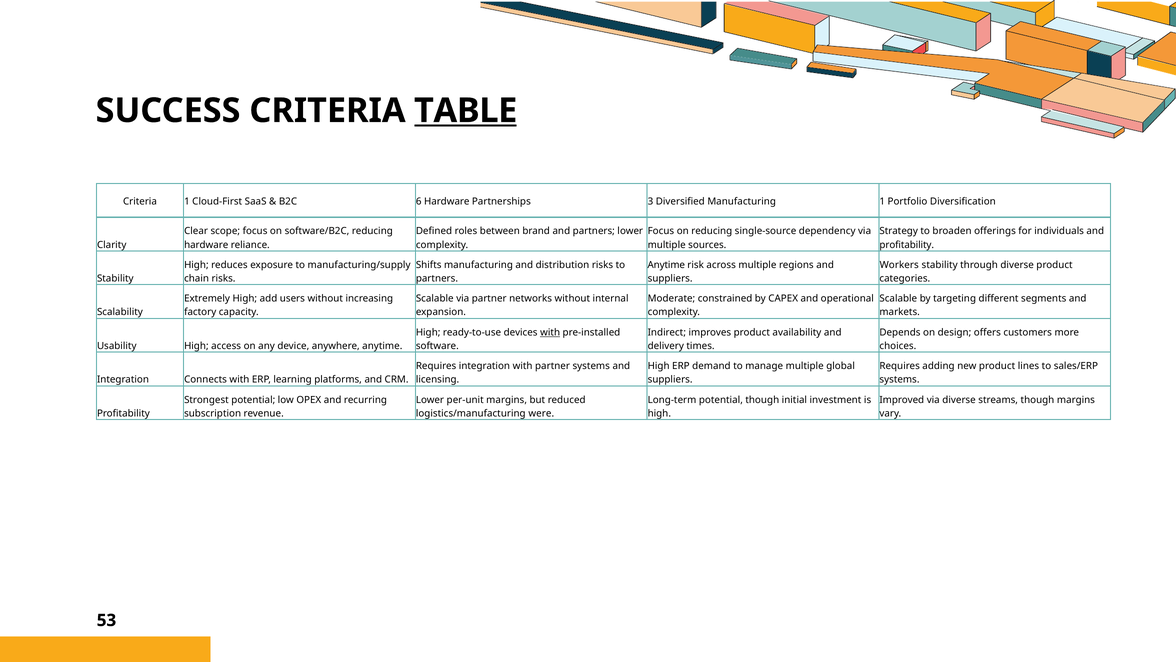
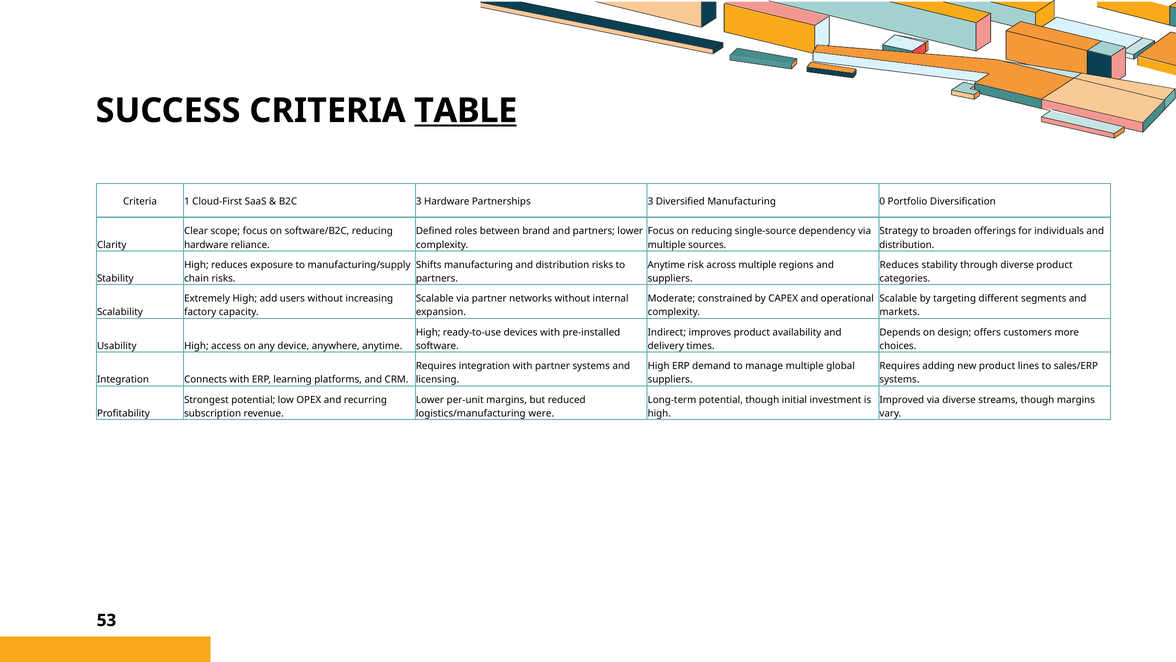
B2C 6: 6 -> 3 (419, 201)
Manufacturing 1: 1 -> 0 (882, 201)
profitability: profitability -> distribution (907, 245)
Workers: Workers -> Reduces (899, 265)
with underline: present -> none (550, 332)
